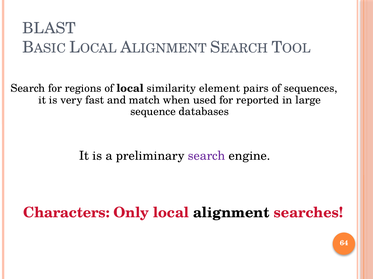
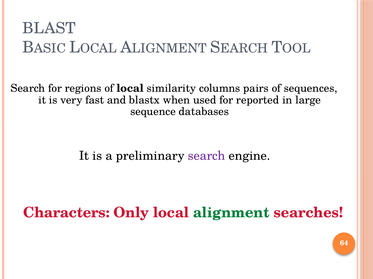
element: element -> columns (220, 88)
match: match -> blastx (144, 100)
alignment colour: black -> green (231, 213)
